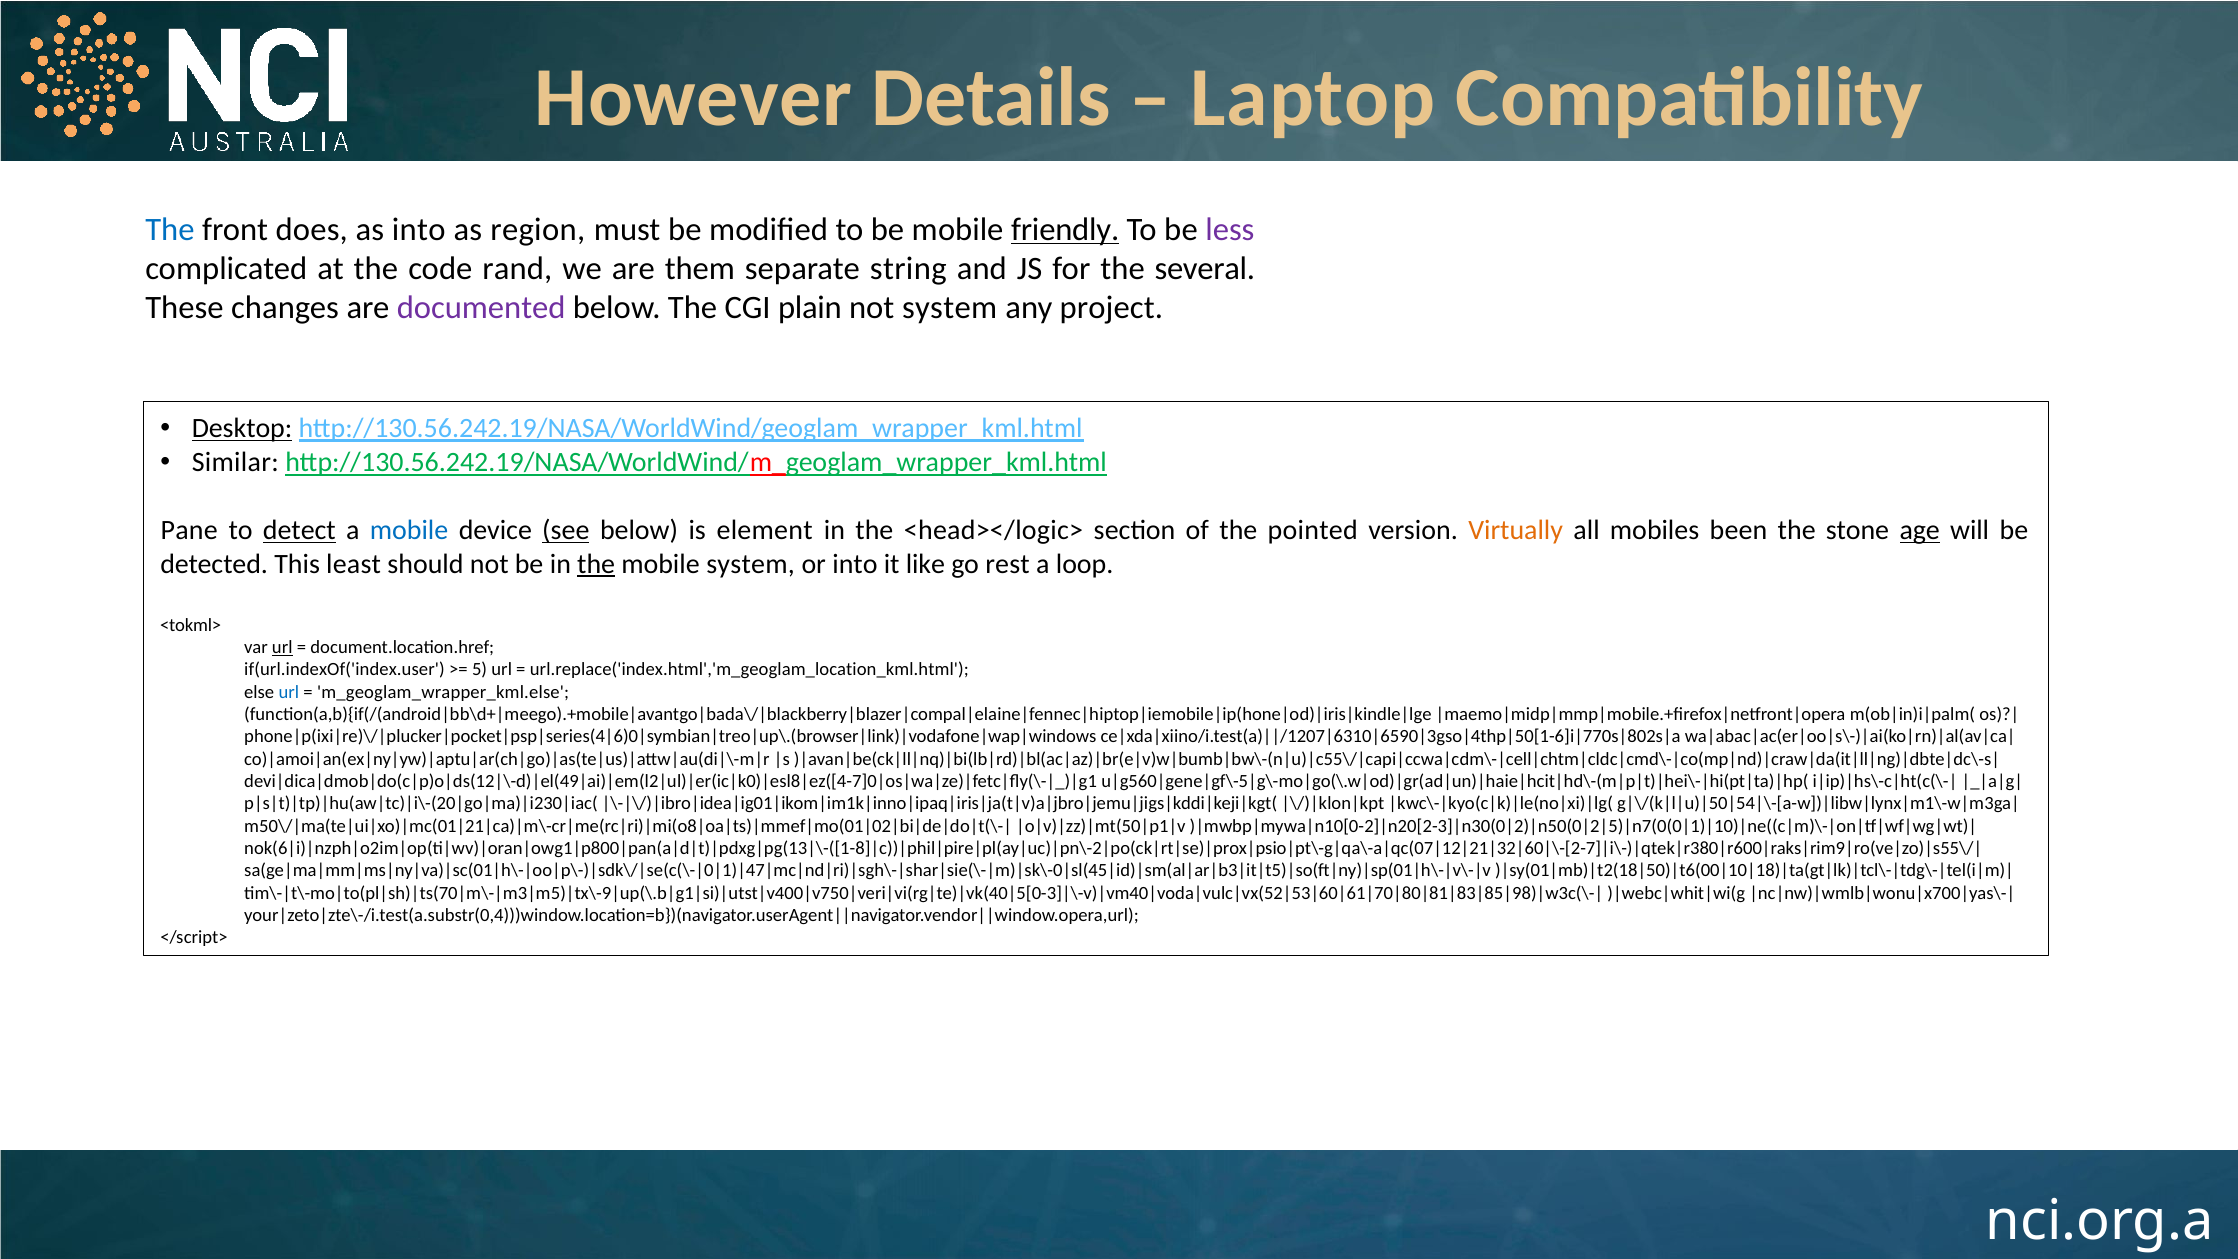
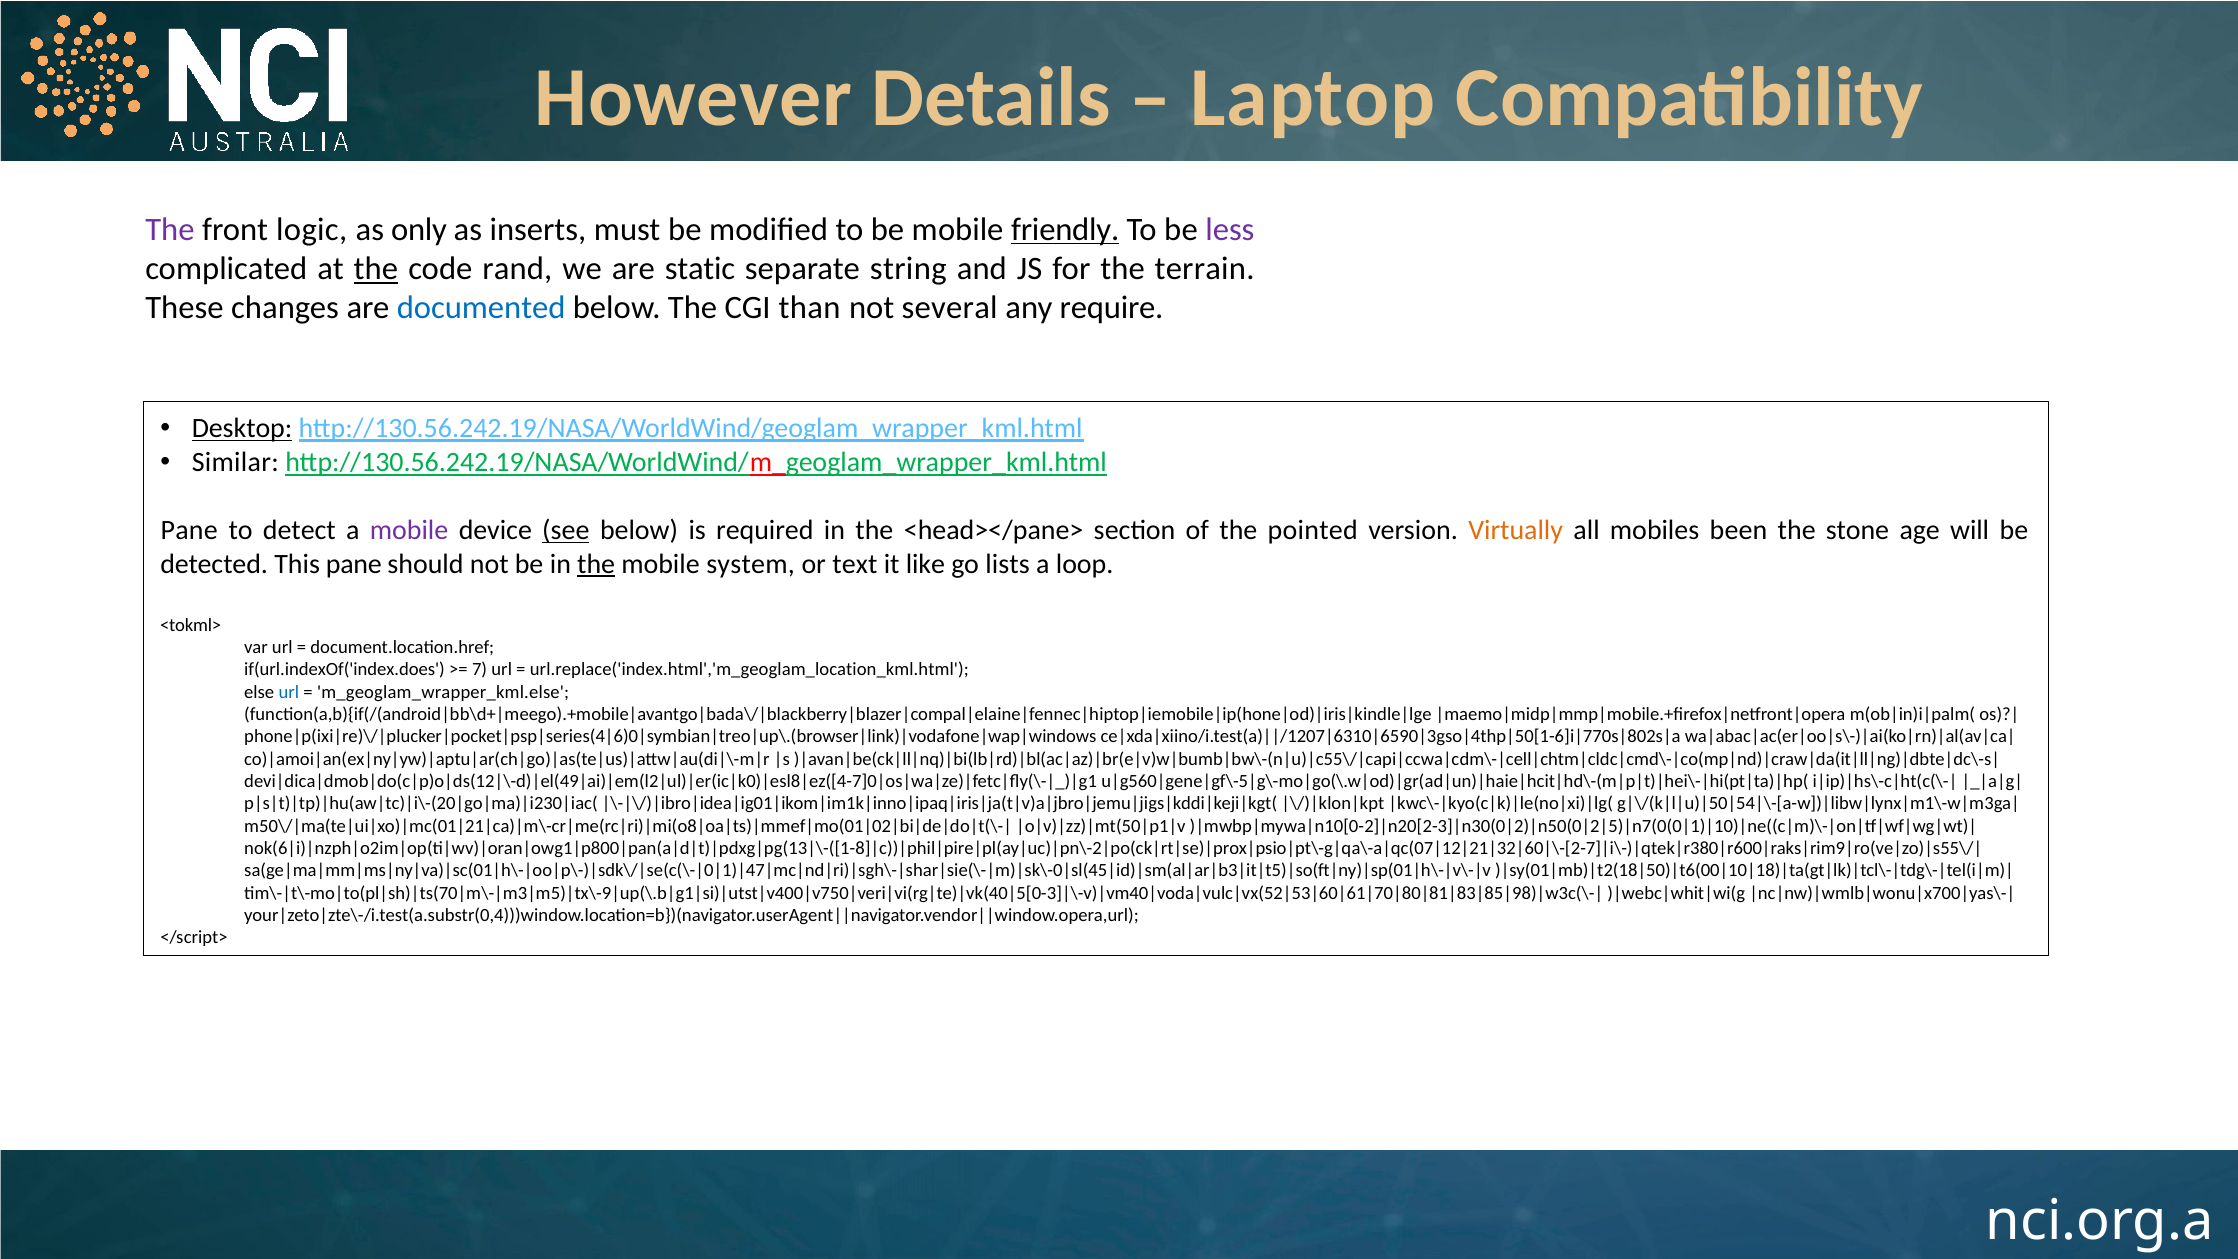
The colour: blue -> purple (170, 229)
does: does -> logic (312, 229)
as into: into -> only (419, 229)
region: region -> inserts (538, 229)
the underline: none -> present (376, 269)
them: them -> static (700, 269)
several: several -> terrain (1205, 269)
documented colour: purple -> blue (481, 308)
plain: plain -> than (810, 308)
not system: system -> several (950, 308)
project: project -> require (1112, 308)
detect underline: present -> none (299, 530)
mobile colour: blue -> purple (409, 530)
element: element -> required (765, 530)
<head></logic>: <head></logic> -> <head></pane> (994, 530)
age underline: present -> none (1920, 530)
This least: least -> pane (354, 564)
or into: into -> text (855, 564)
rest: rest -> lists (1008, 564)
url underline: present -> none (282, 647)
if(url.indexOf('index.user: if(url.indexOf('index.user -> if(url.indexOf('index.does (345, 669)
5: 5 -> 7 (480, 669)
